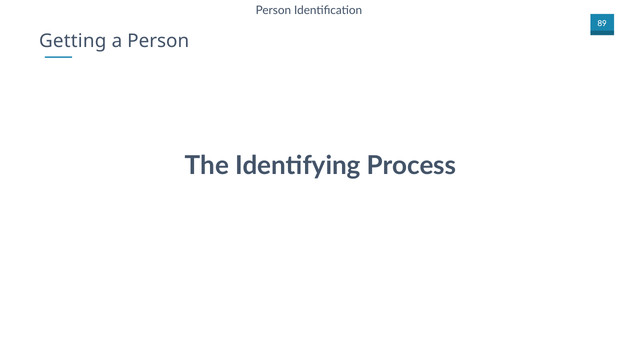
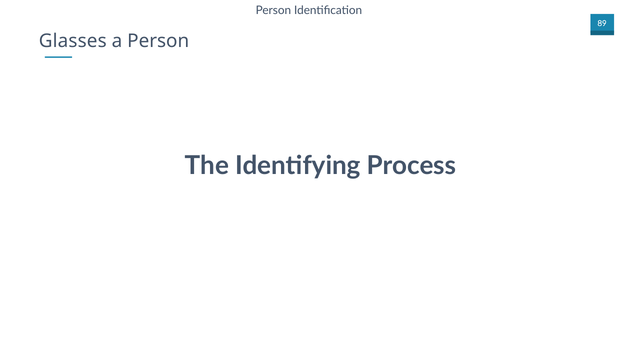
Getting: Getting -> Glasses (73, 41)
